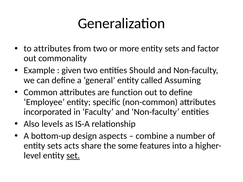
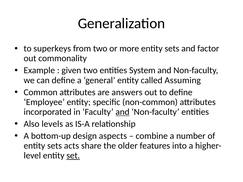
to attributes: attributes -> superkeys (52, 49)
Should: Should -> System (142, 70)
function: function -> answers (127, 92)
and underline: none -> present (122, 112)
some: some -> older (128, 146)
